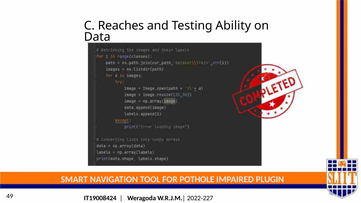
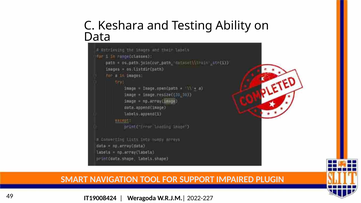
Reaches: Reaches -> Keshara (121, 26)
POTHOLE: POTHOLE -> SUPPORT (197, 180)
